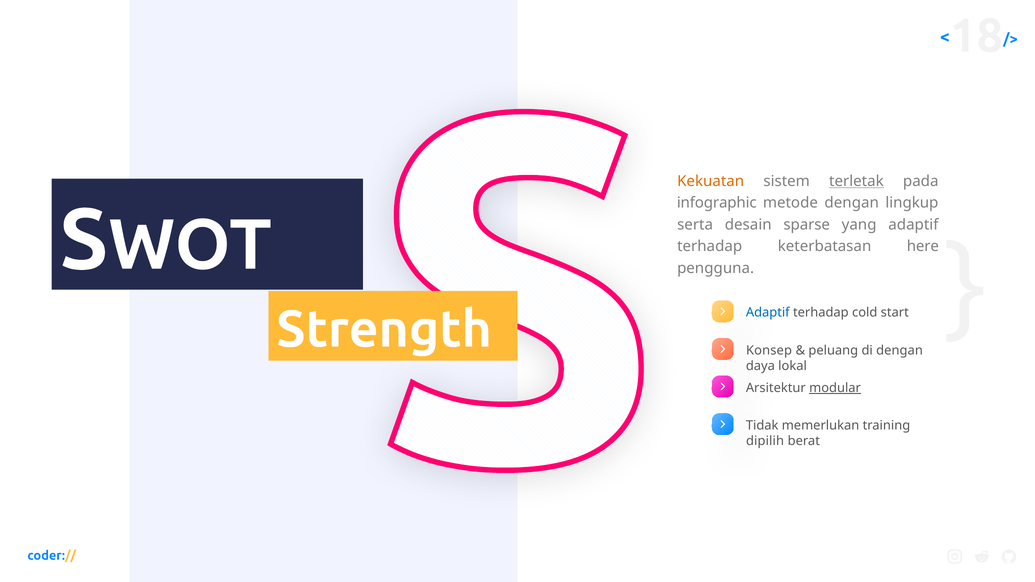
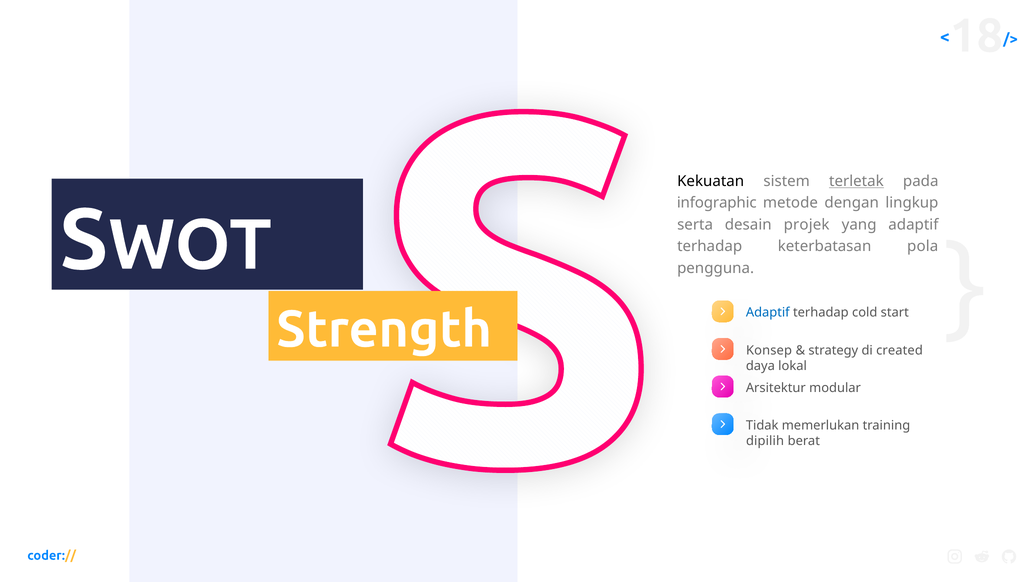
Kekuatan colour: orange -> black (711, 181)
sparse: sparse -> projek (807, 225)
here: here -> pola (923, 246)
peluang: peluang -> strategy (833, 350)
di dengan: dengan -> created (899, 350)
modular underline: present -> none (835, 388)
